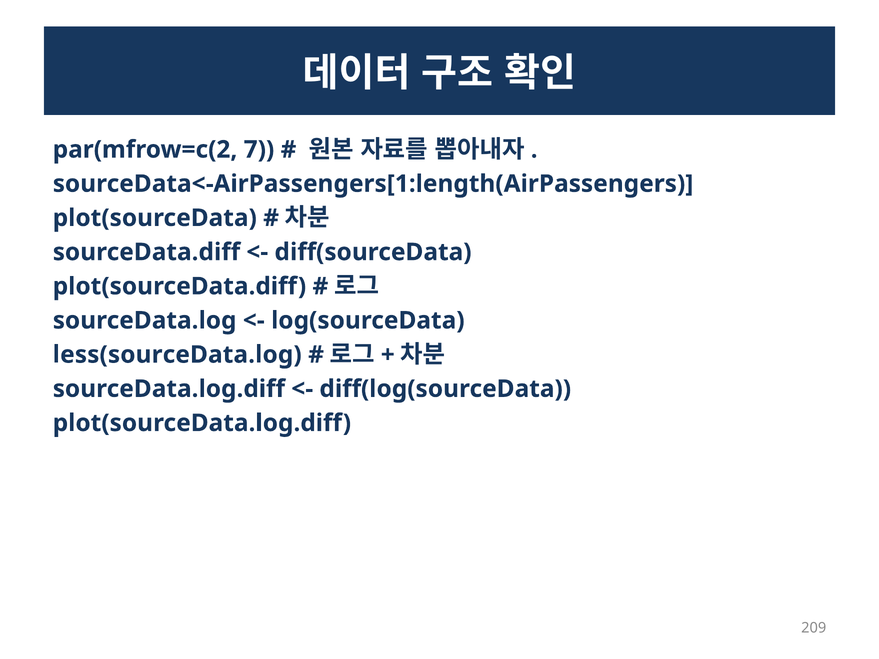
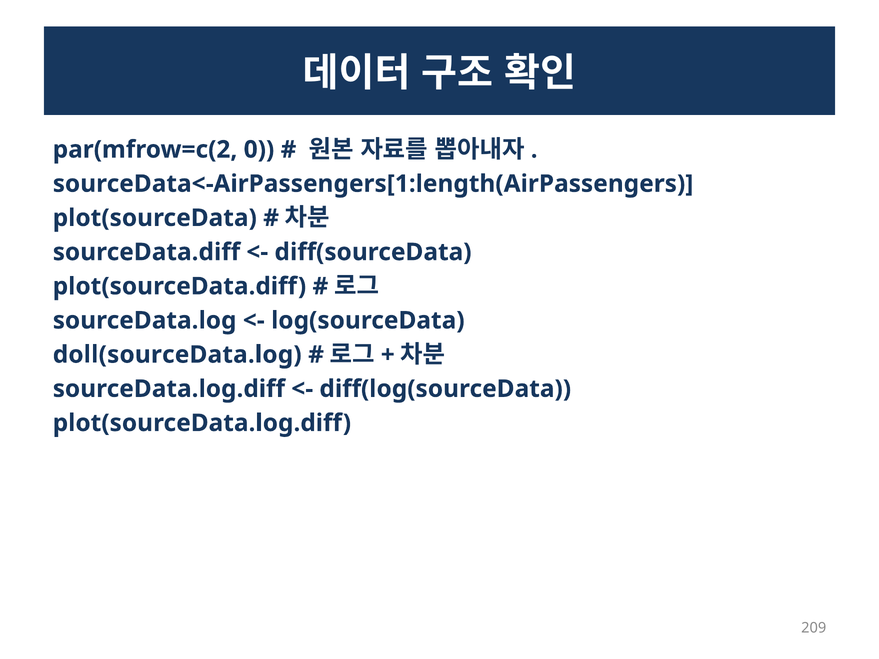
7: 7 -> 0 (259, 150)
less(sourceData.log: less(sourceData.log -> doll(sourceData.log (177, 355)
